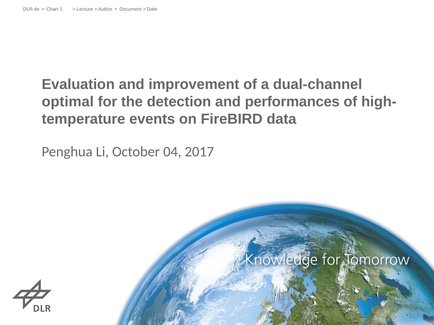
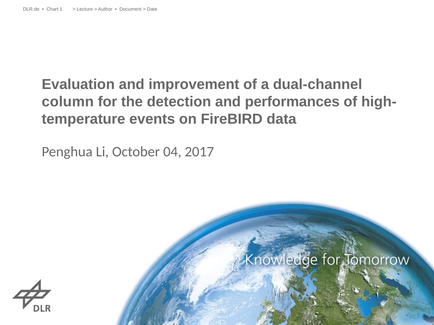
optimal: optimal -> column (68, 102)
